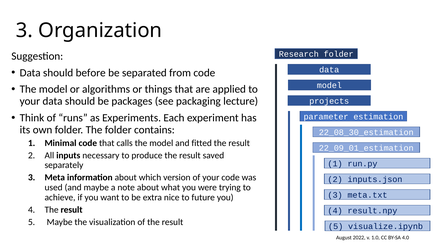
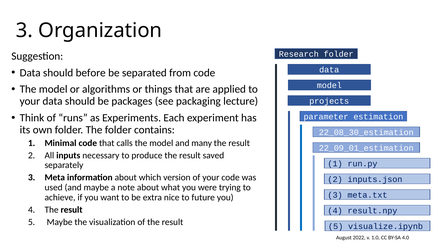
fitted: fitted -> many (202, 143)
